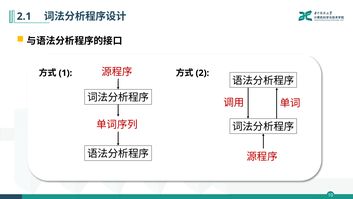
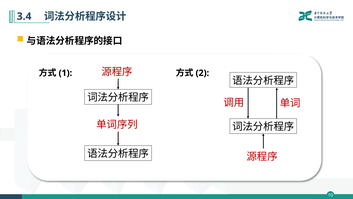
2.1: 2.1 -> 3.4 (24, 16)
